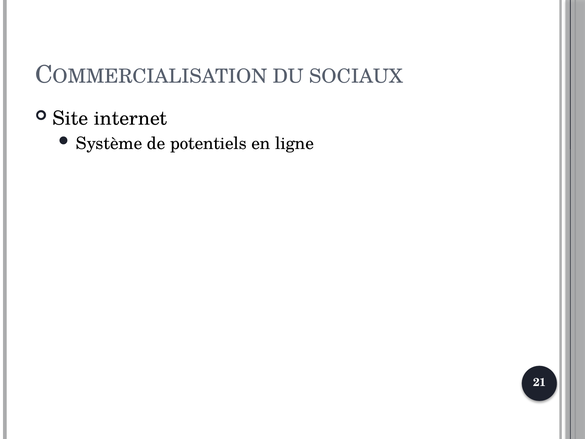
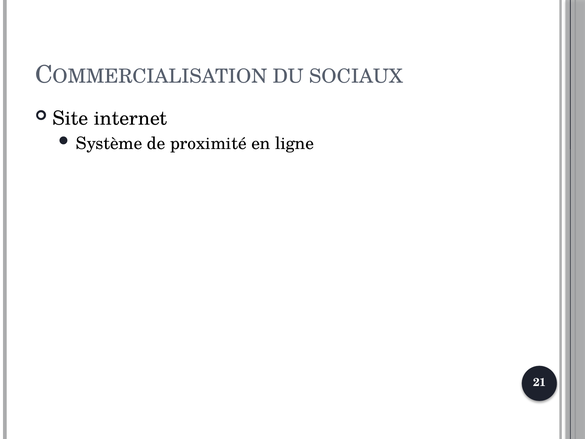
potentiels: potentiels -> proximité (208, 143)
